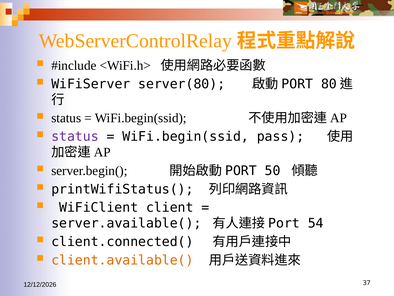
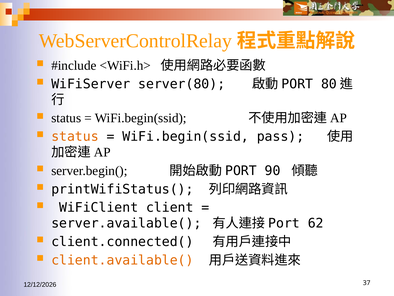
status colour: purple -> orange (75, 136)
50: 50 -> 90 (273, 170)
54: 54 -> 62 (316, 223)
